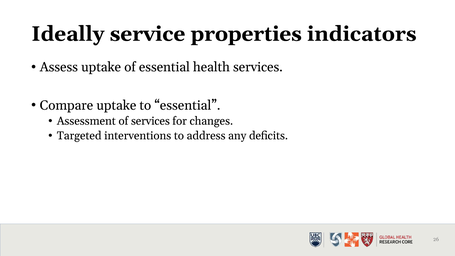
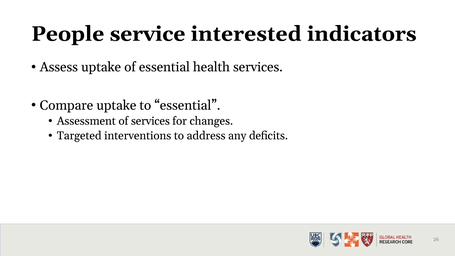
Ideally: Ideally -> People (68, 34)
properties: properties -> interested (246, 34)
